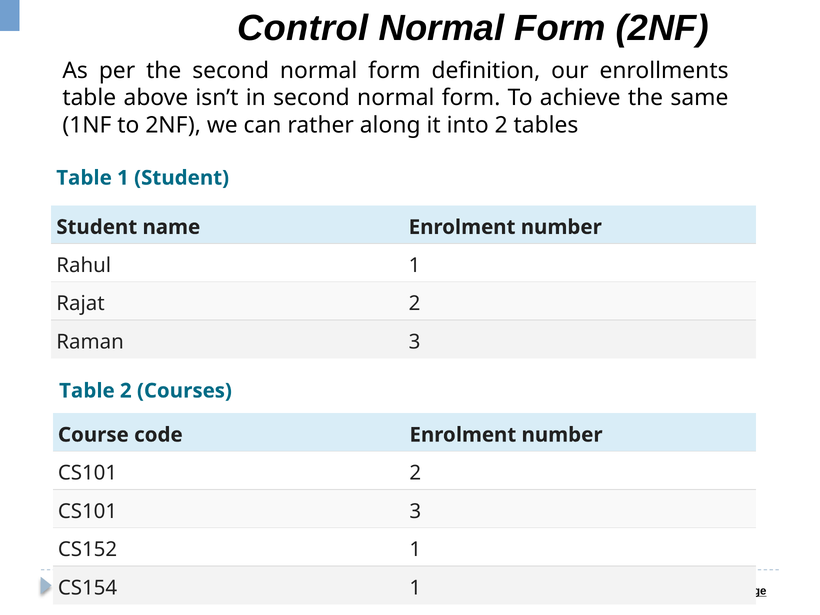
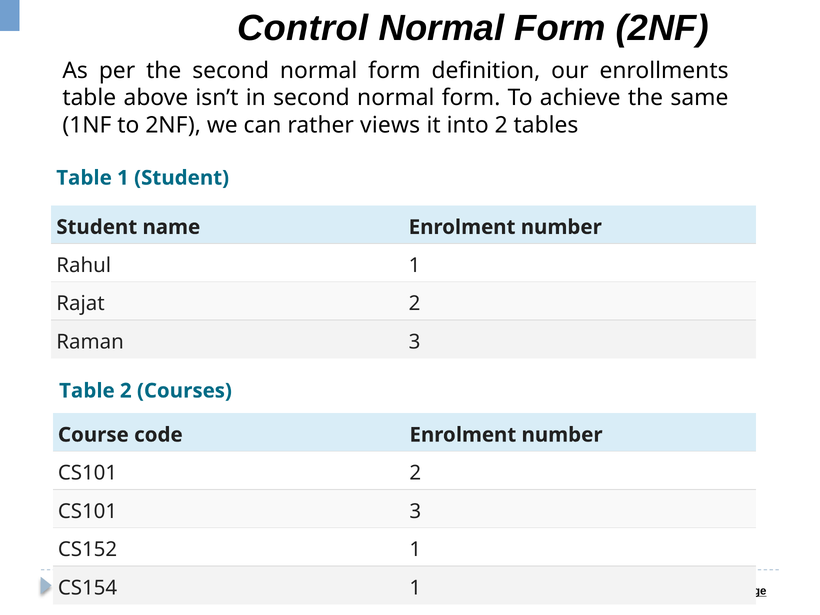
along: along -> views (390, 125)
